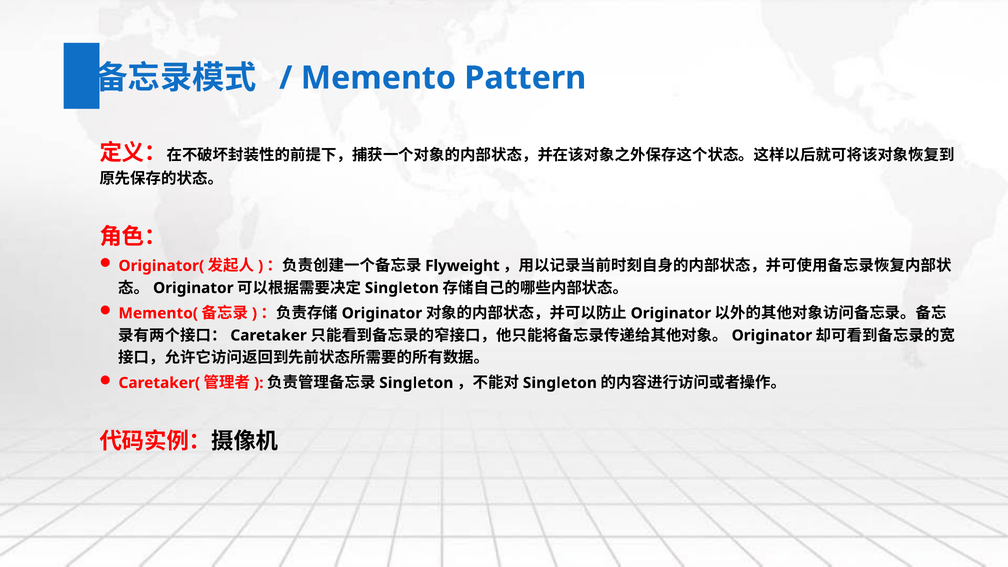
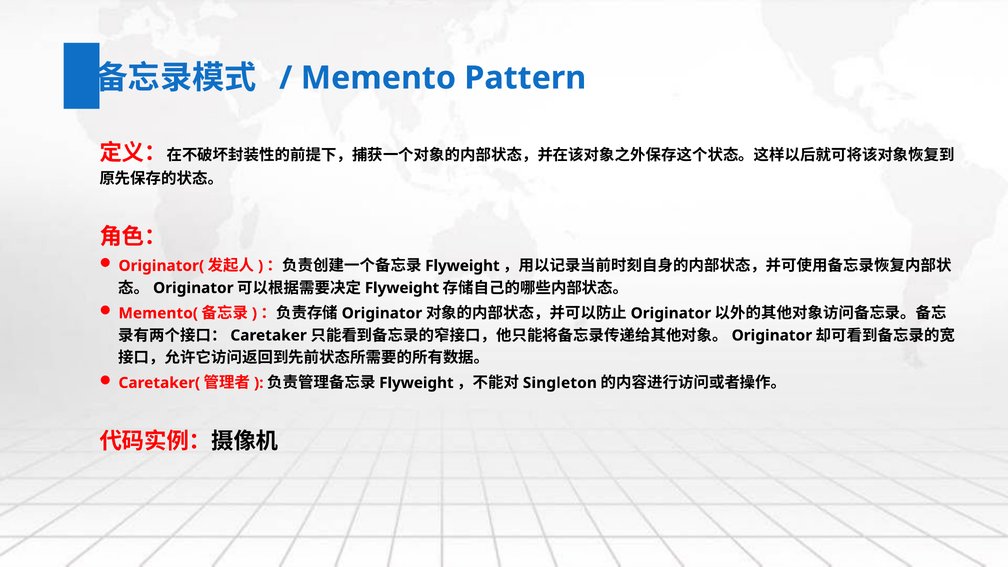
Singleton: Singleton -> Flyweight (402, 288)
Singleton: Singleton -> Flyweight (416, 383)
